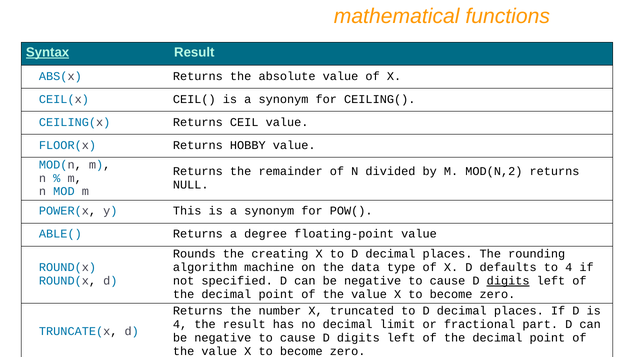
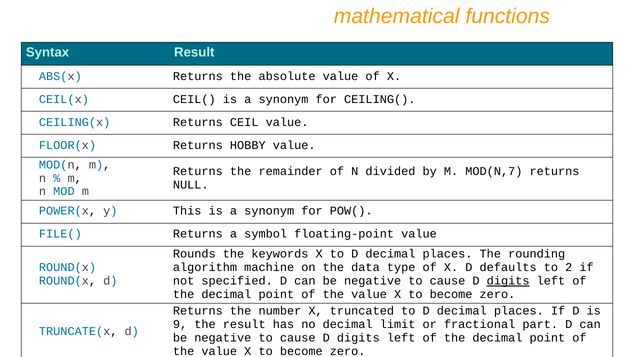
Syntax underline: present -> none (48, 52)
MOD(N,2: MOD(N,2 -> MOD(N,7 (494, 171)
ABLE(: ABLE( -> FILE( (60, 234)
degree: degree -> symbol (266, 234)
creating: creating -> keywords (280, 254)
to 4: 4 -> 2 (569, 267)
4: 4 -> 9 (180, 324)
